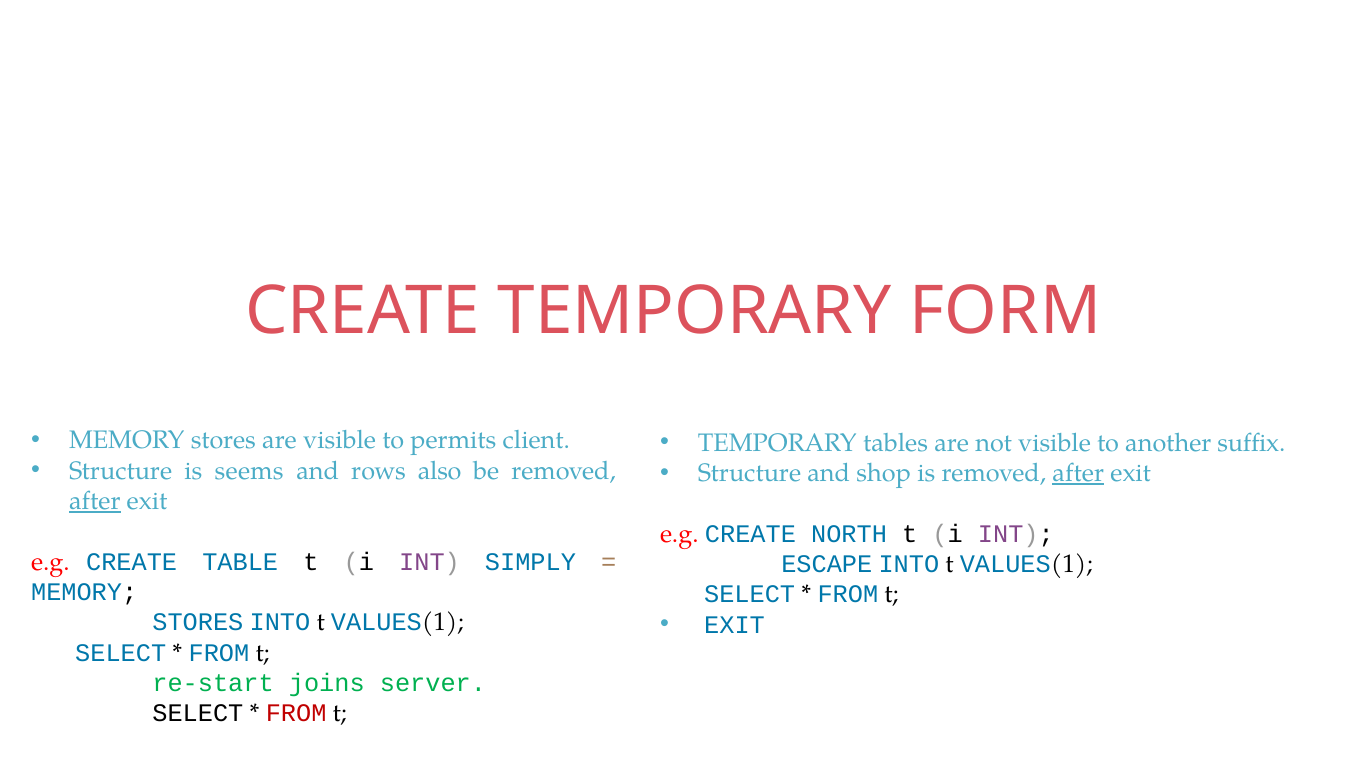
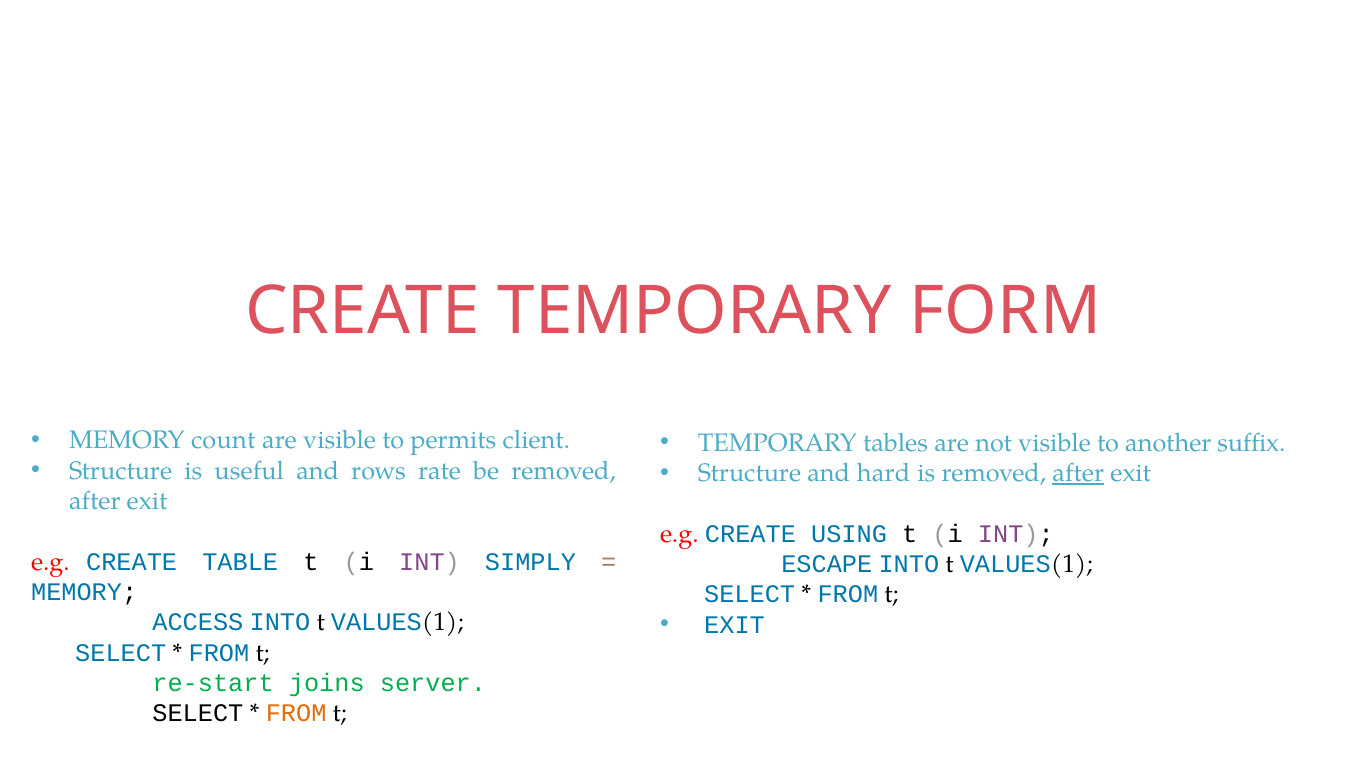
stores: stores -> count (223, 441)
seems: seems -> useful (249, 471)
also: also -> rate (440, 471)
shop: shop -> hard (884, 473)
after underline: present -> none (95, 501)
NORTH: NORTH -> USING (849, 534)
STORES: STORES -> ACCESS (198, 623)
FROM colour: red -> orange (296, 714)
